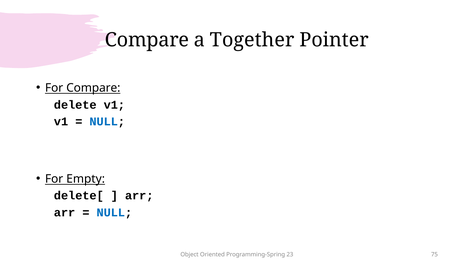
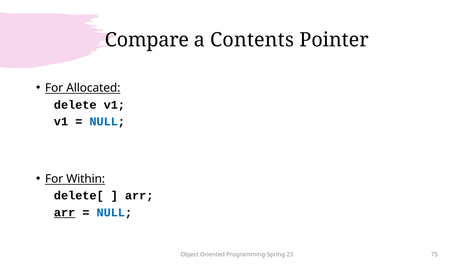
Together: Together -> Contents (252, 40)
For Compare: Compare -> Allocated (93, 88)
Empty: Empty -> Within (86, 179)
arr underline: none -> present (65, 212)
